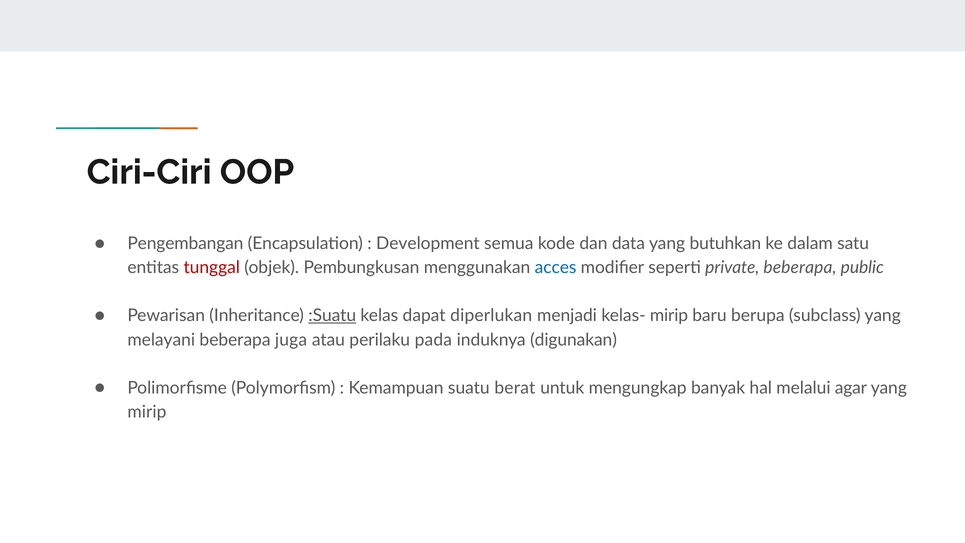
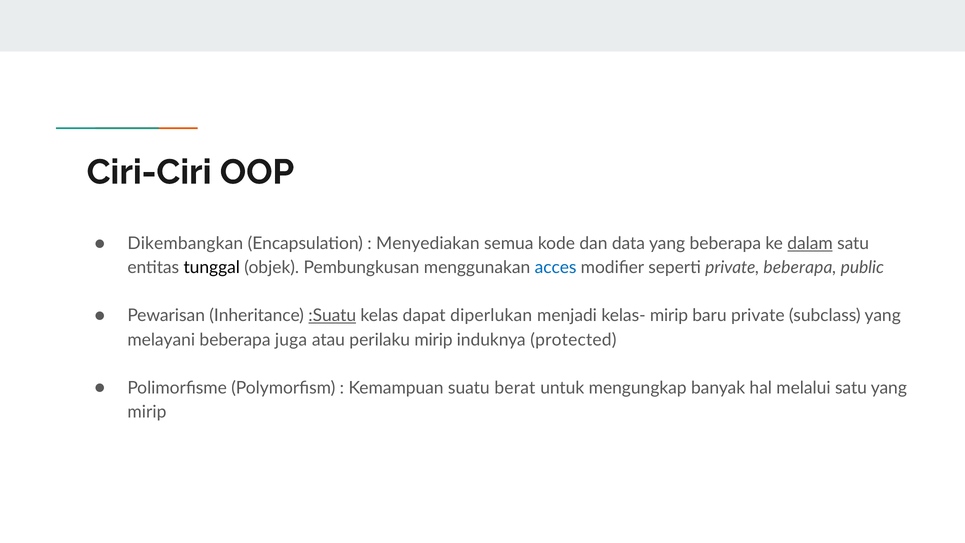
Pengembangan: Pengembangan -> Dikembangkan (185, 243)
Development: Development -> Menyediakan (428, 243)
yang butuhkan: butuhkan -> beberapa (725, 243)
dalam underline: none -> present (810, 243)
tunggal colour: red -> black (212, 268)
baru berupa: berupa -> private (758, 316)
perilaku pada: pada -> mirip (434, 340)
digunakan: digunakan -> protected (573, 340)
melalui agar: agar -> satu (851, 388)
